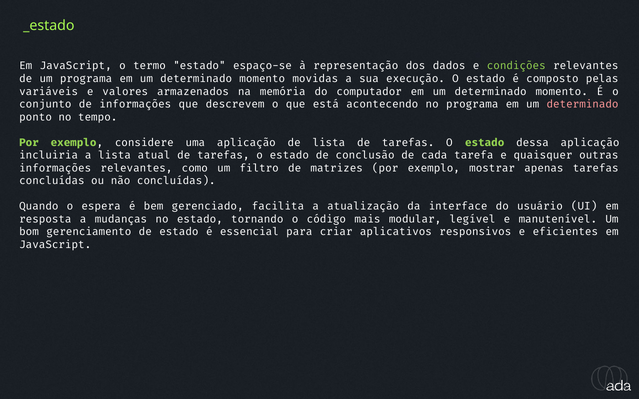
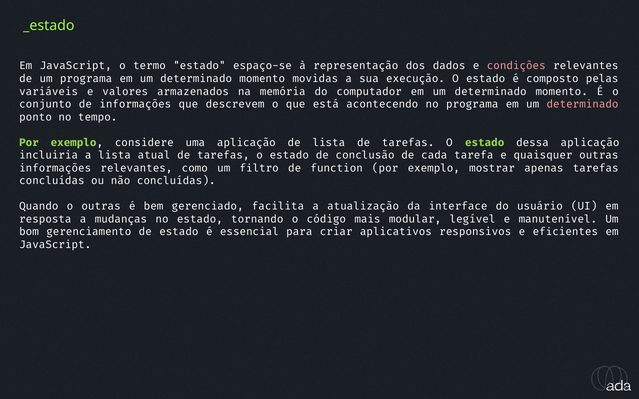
condições colour: light green -> pink (516, 66)
matrizes: matrizes -> function (337, 168)
o espera: espera -> outras (101, 207)
